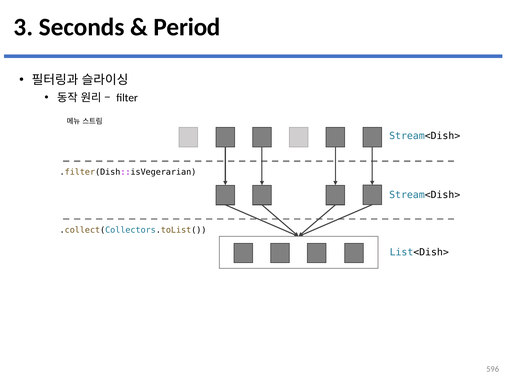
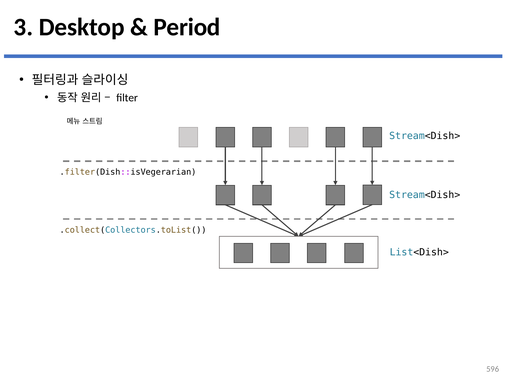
Seconds: Seconds -> Desktop (82, 27)
